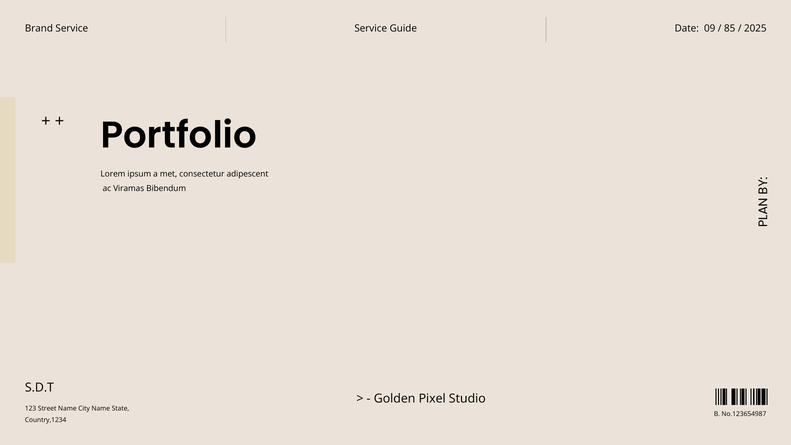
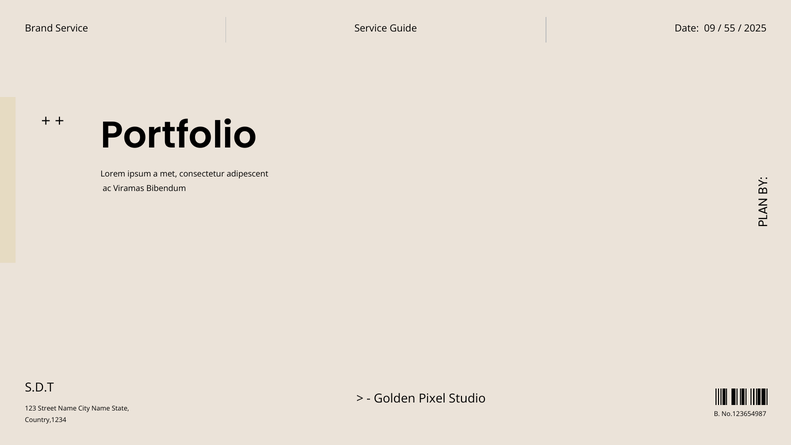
85: 85 -> 55 (730, 28)
